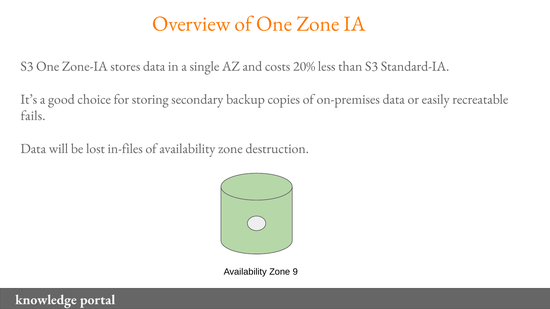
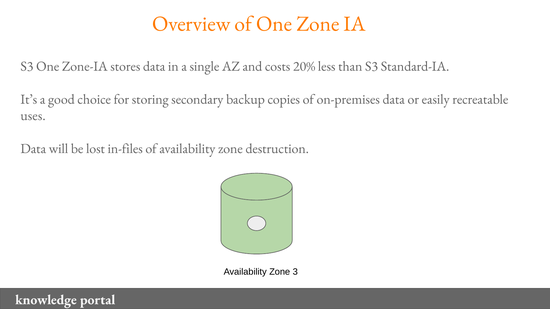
fails: fails -> uses (33, 116)
9: 9 -> 3 (295, 272)
